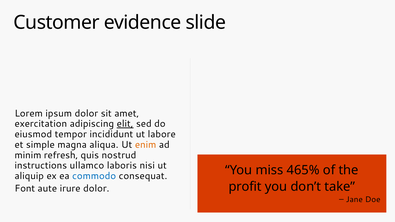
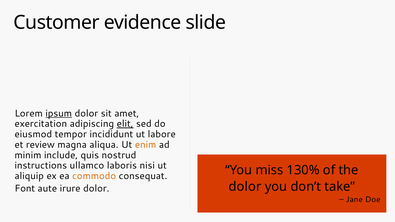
ipsum underline: none -> present (59, 113)
simple: simple -> review (40, 145)
refresh: refresh -> include (61, 155)
465%: 465% -> 130% (303, 170)
commodo colour: blue -> orange (94, 176)
profit: profit -> dolor (245, 187)
